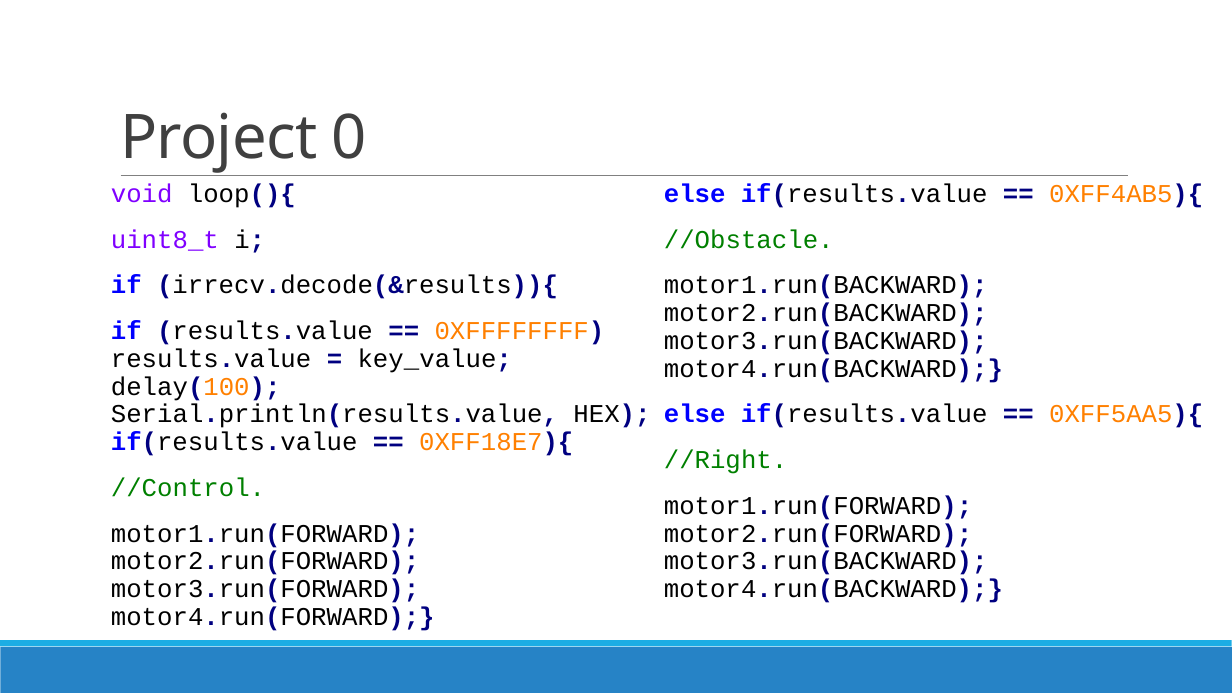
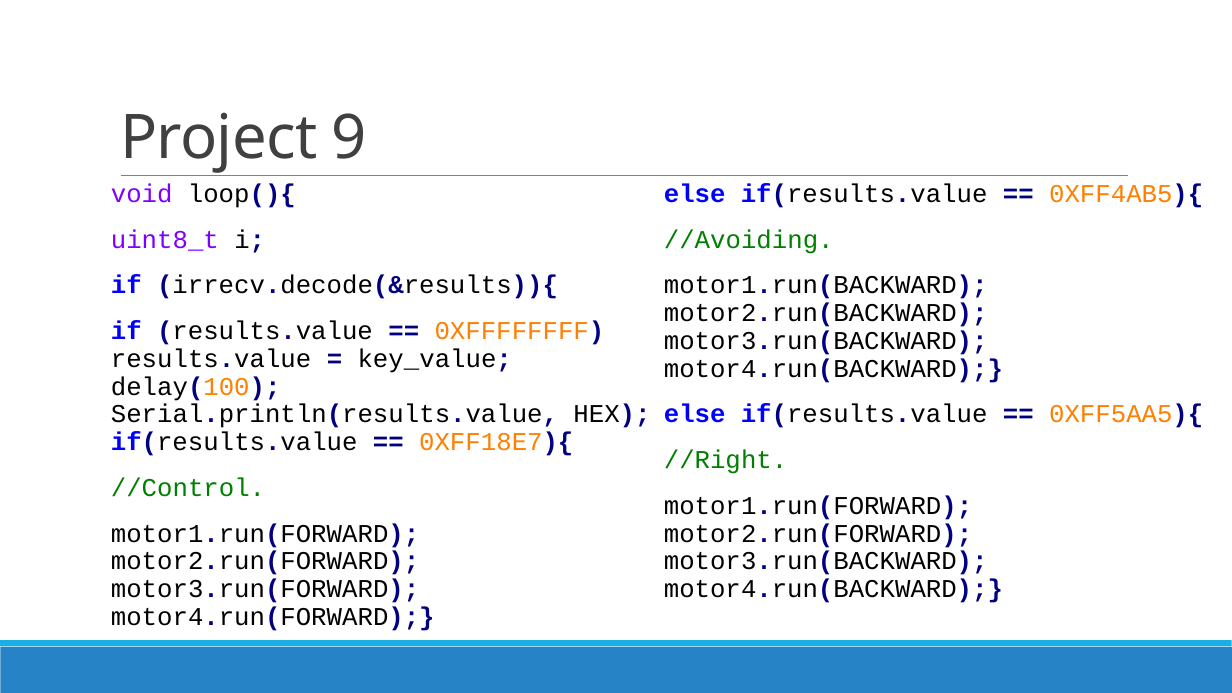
0: 0 -> 9 (350, 138)
//Obstacle: //Obstacle -> //Avoiding (749, 240)
